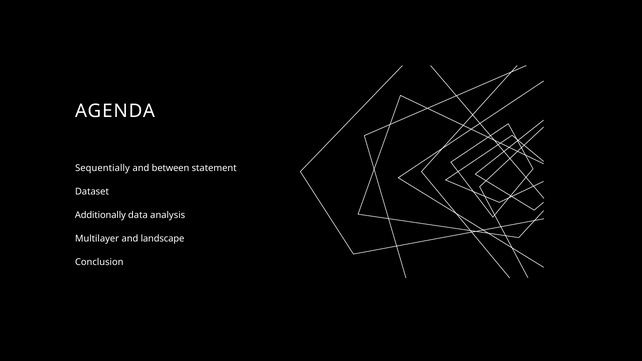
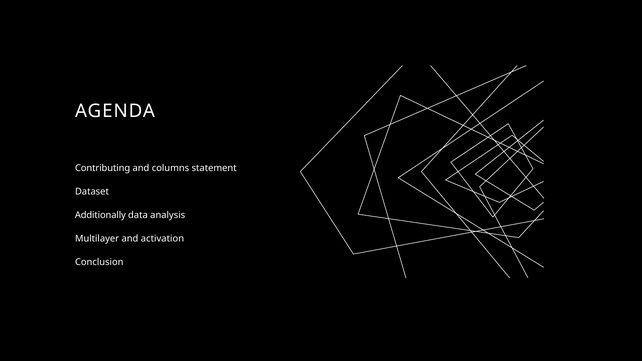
Sequentially: Sequentially -> Contributing (103, 168)
between: between -> columns (170, 168)
landscape: landscape -> activation (162, 239)
